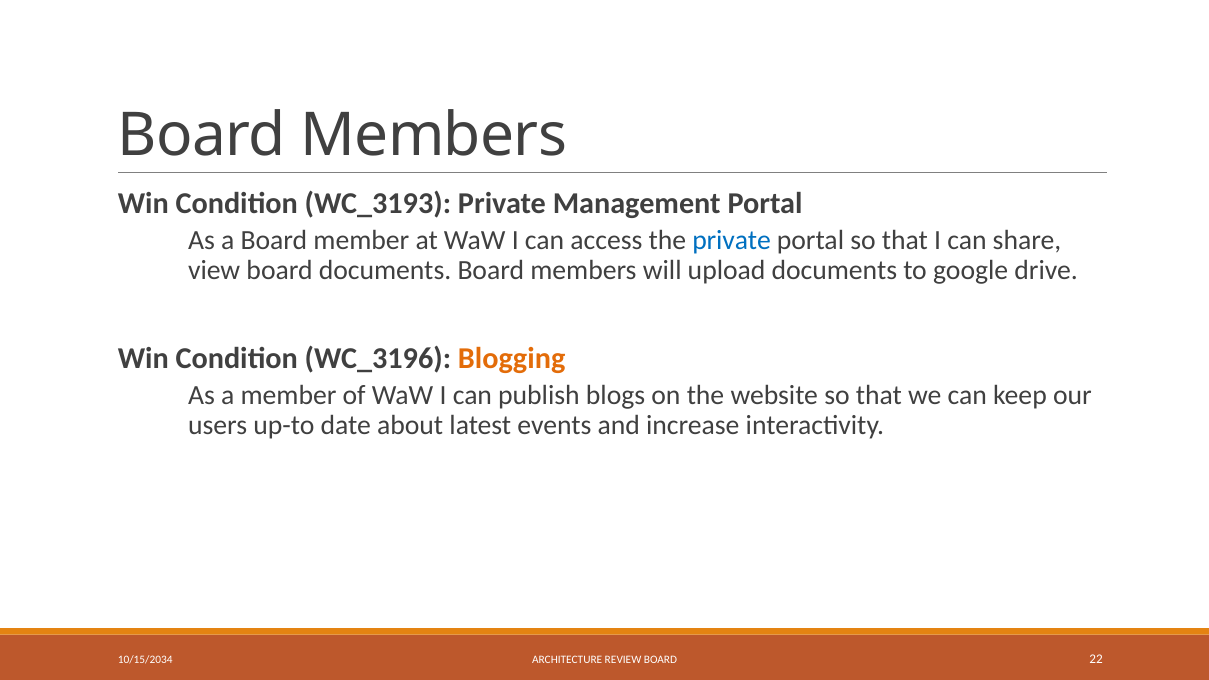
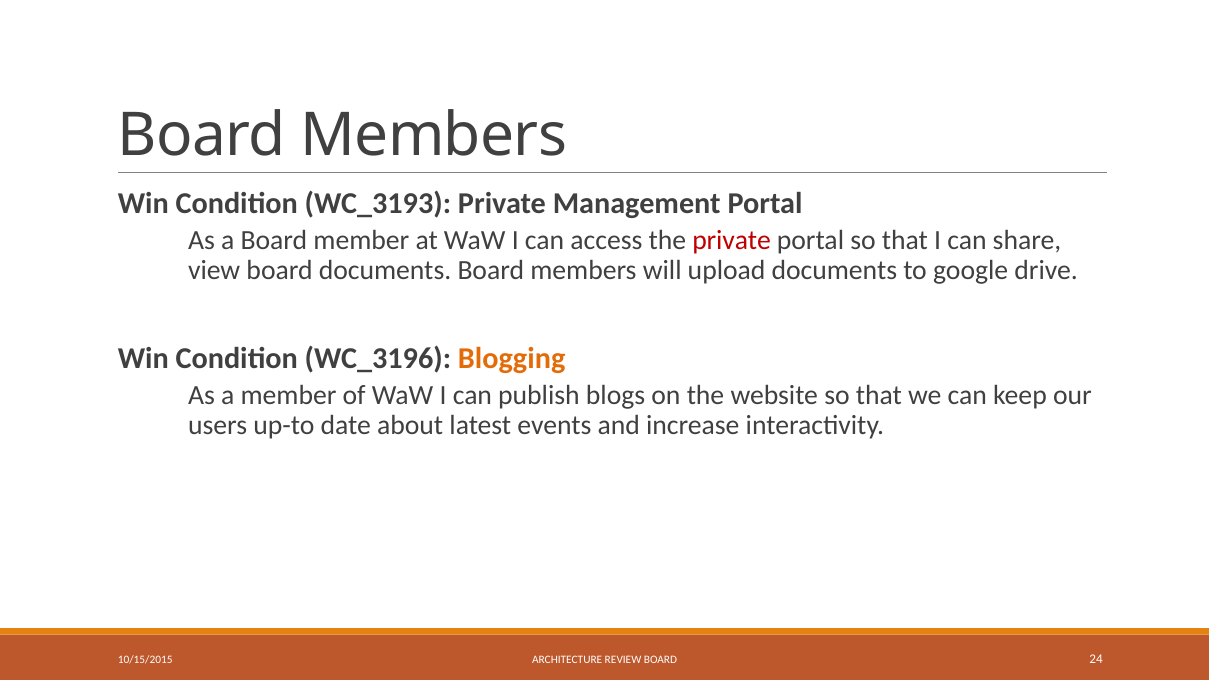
private colour: blue -> red (732, 240)
10/15/2034: 10/15/2034 -> 10/15/2015 (145, 659)
22: 22 -> 24 (1096, 659)
